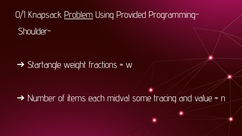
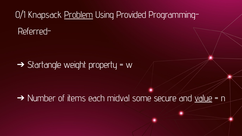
Shoulder-: Shoulder- -> Referred- (35, 31)
fractions: fractions -> property (103, 65)
tracing: tracing -> secure (165, 98)
value underline: none -> present (203, 98)
